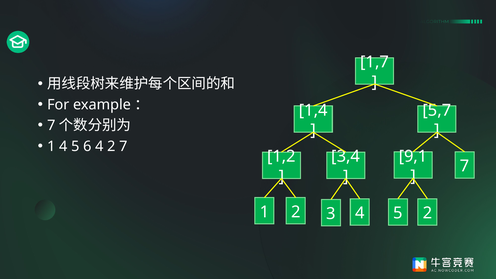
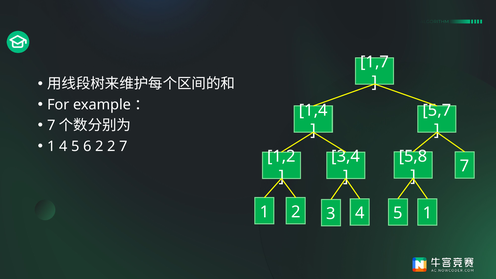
6 4: 4 -> 2 (99, 146)
9,1: 9,1 -> 5,8 (413, 156)
5 2: 2 -> 1 (427, 213)
